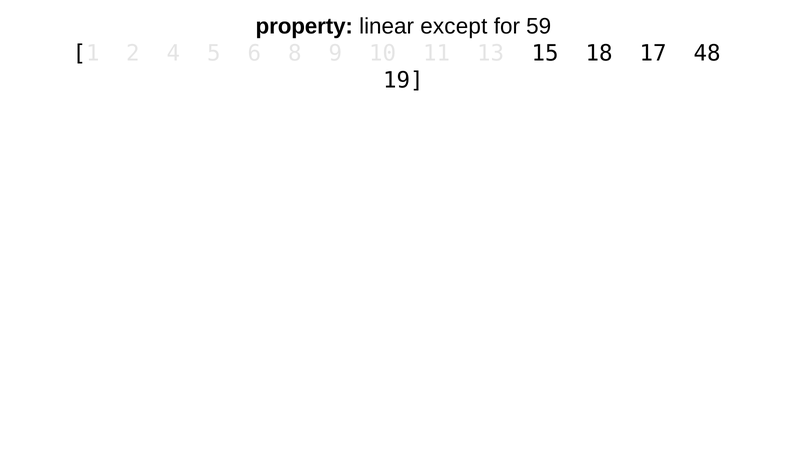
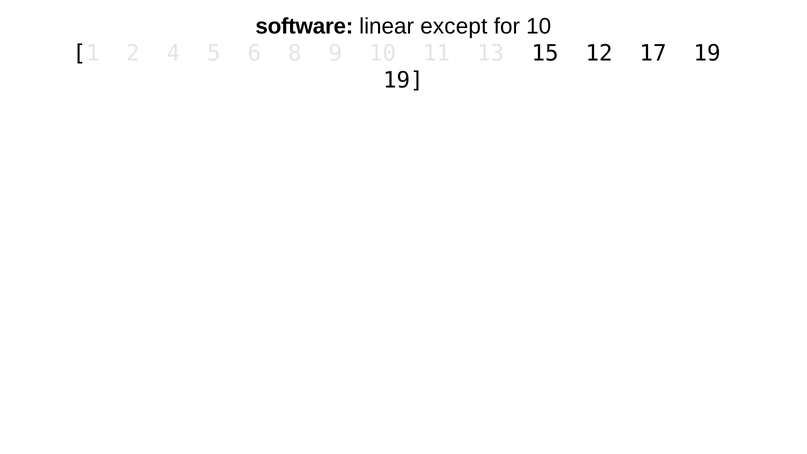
property: property -> software (304, 27)
for 59: 59 -> 10 (539, 27)
18: 18 -> 12 (599, 53)
17 48: 48 -> 19 (707, 53)
